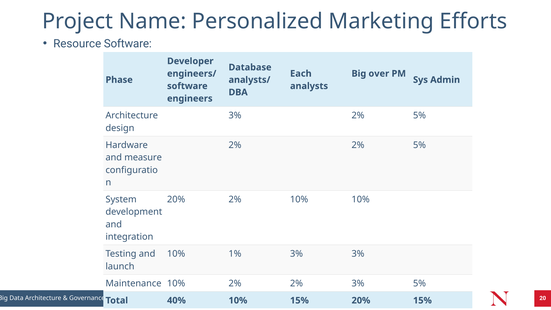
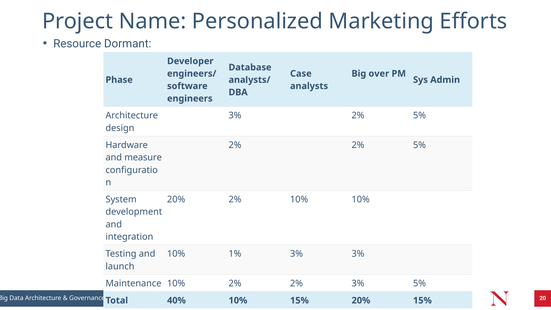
Resource Software: Software -> Dormant (128, 44)
Each: Each -> Case (301, 74)
